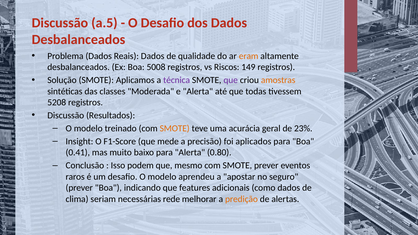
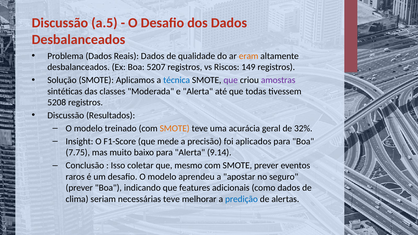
5008: 5008 -> 5207 (156, 67)
técnica colour: purple -> blue (177, 80)
amostras colour: orange -> purple (278, 80)
23%: 23% -> 32% (303, 128)
0.41: 0.41 -> 7.75 (78, 153)
0.80: 0.80 -> 9.14 (219, 153)
podem: podem -> coletar (140, 166)
necessárias rede: rede -> teve (171, 199)
predição colour: orange -> blue (241, 199)
